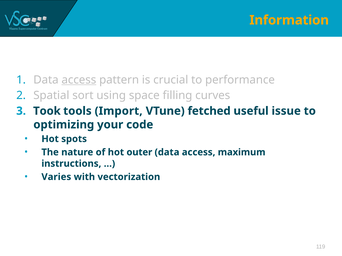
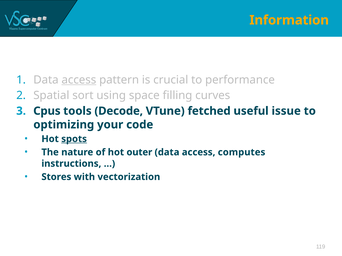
Took: Took -> Cpus (47, 111)
Import: Import -> Decode (119, 111)
spots underline: none -> present (74, 139)
maximum: maximum -> computes (242, 153)
Varies: Varies -> Stores (56, 177)
